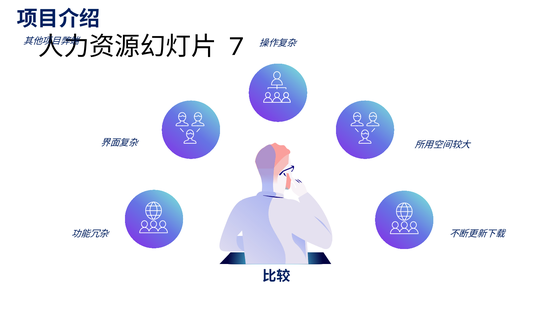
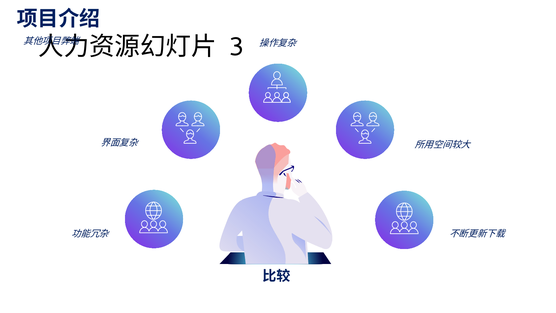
7: 7 -> 3 (237, 47)
